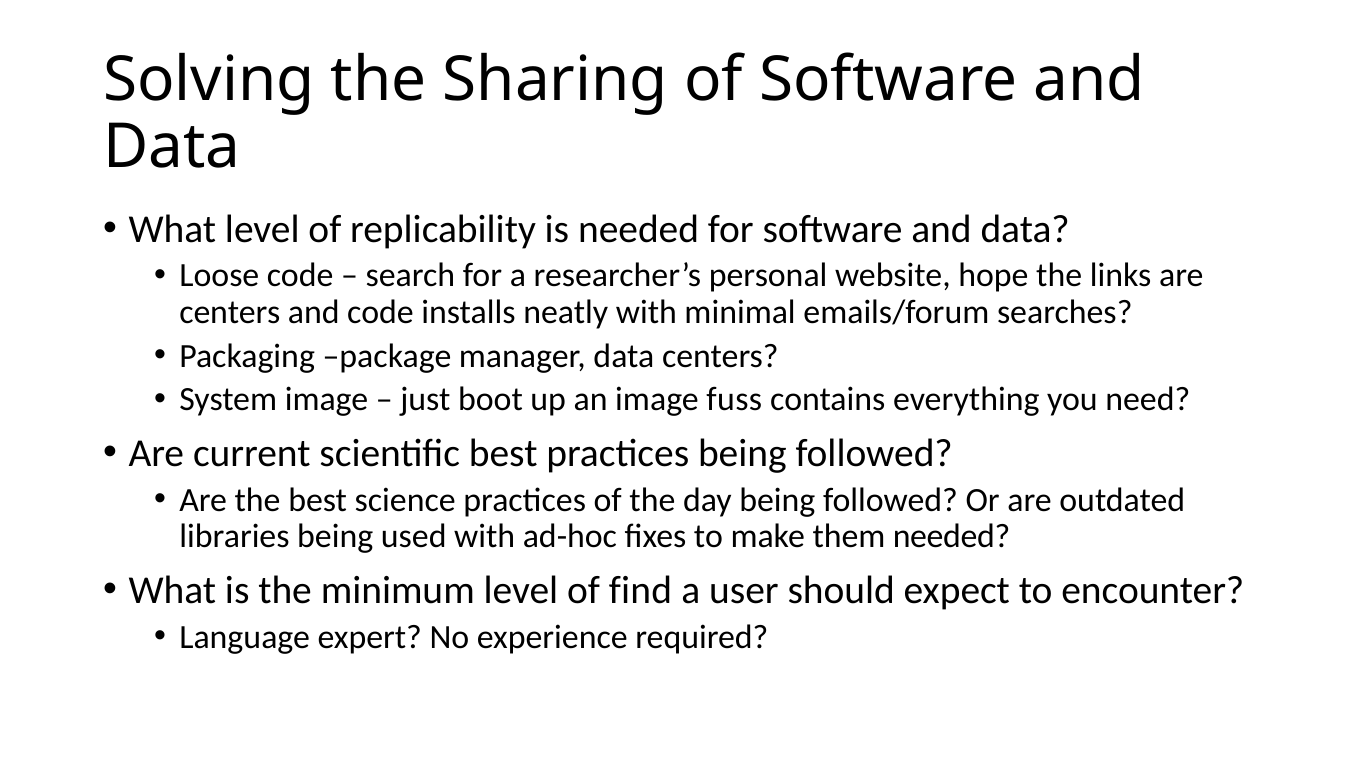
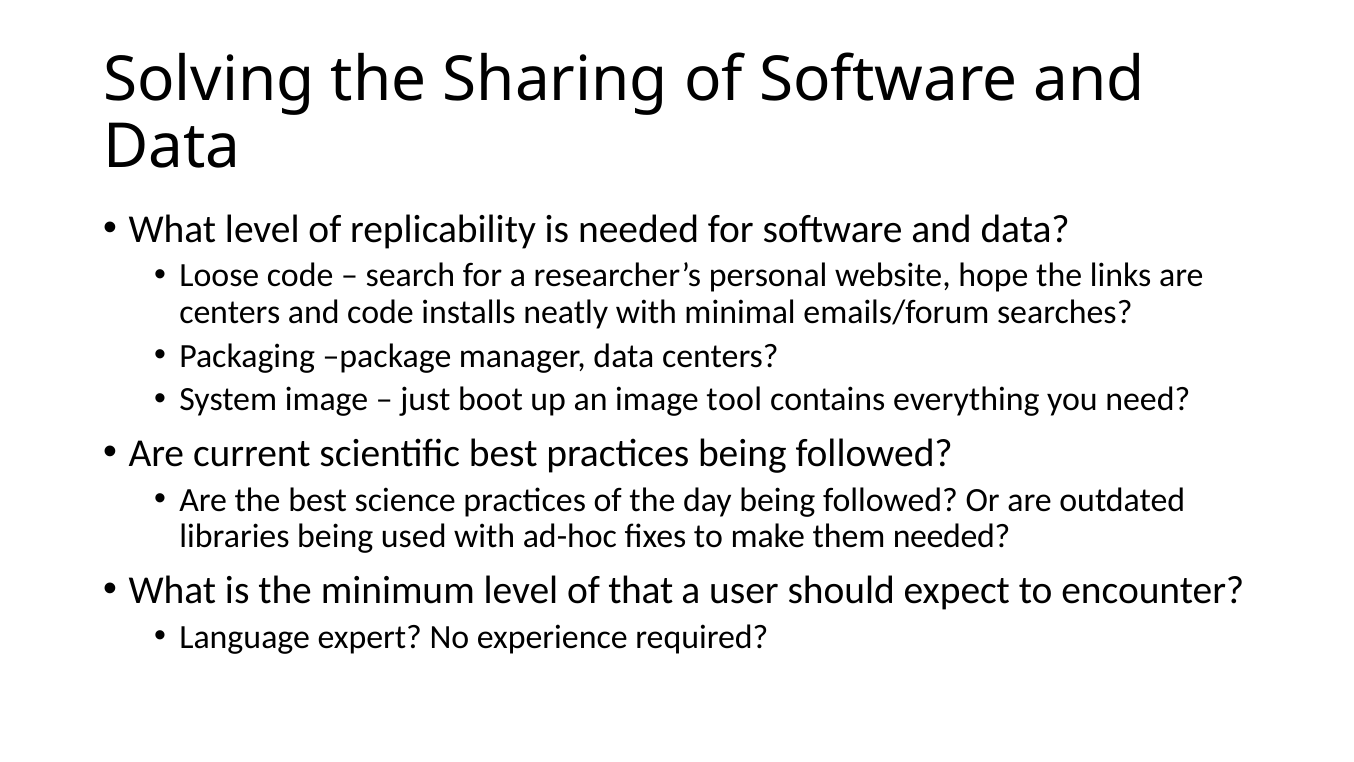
fuss: fuss -> tool (734, 399)
find: find -> that (641, 590)
